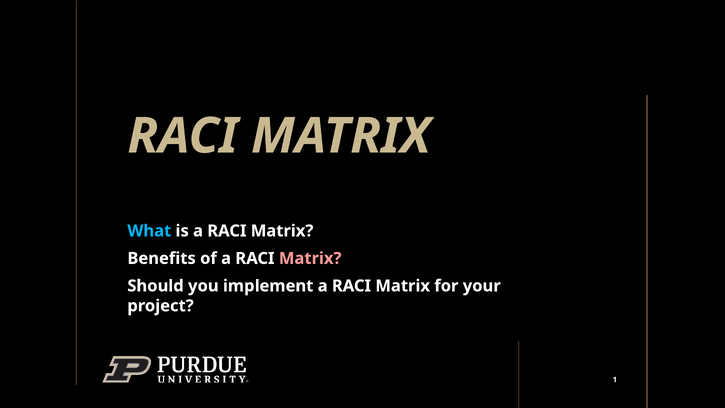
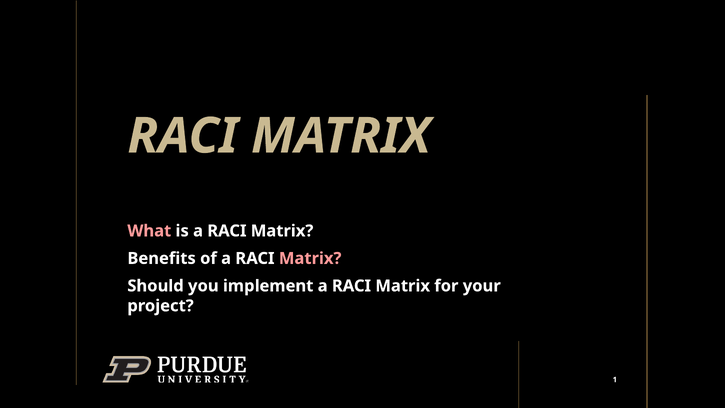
What colour: light blue -> pink (149, 231)
